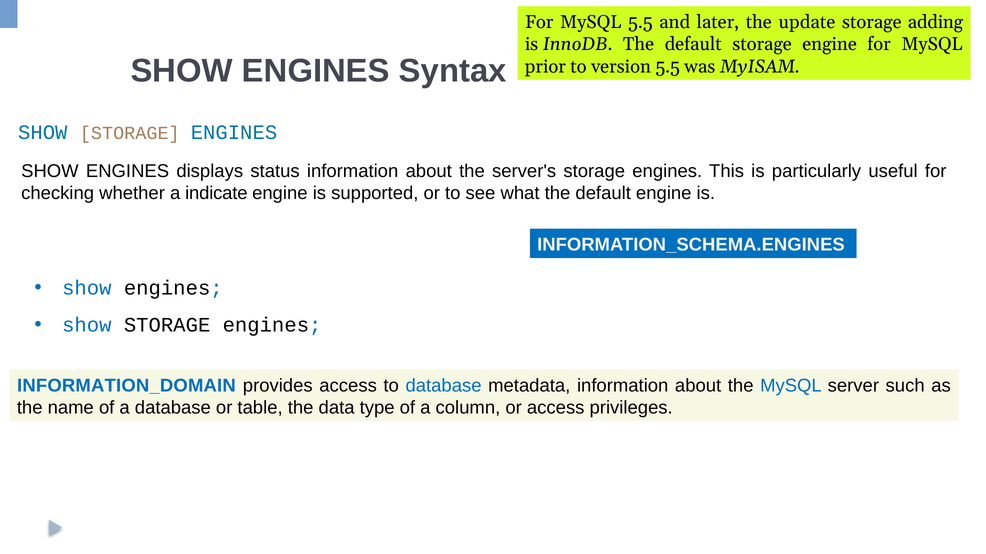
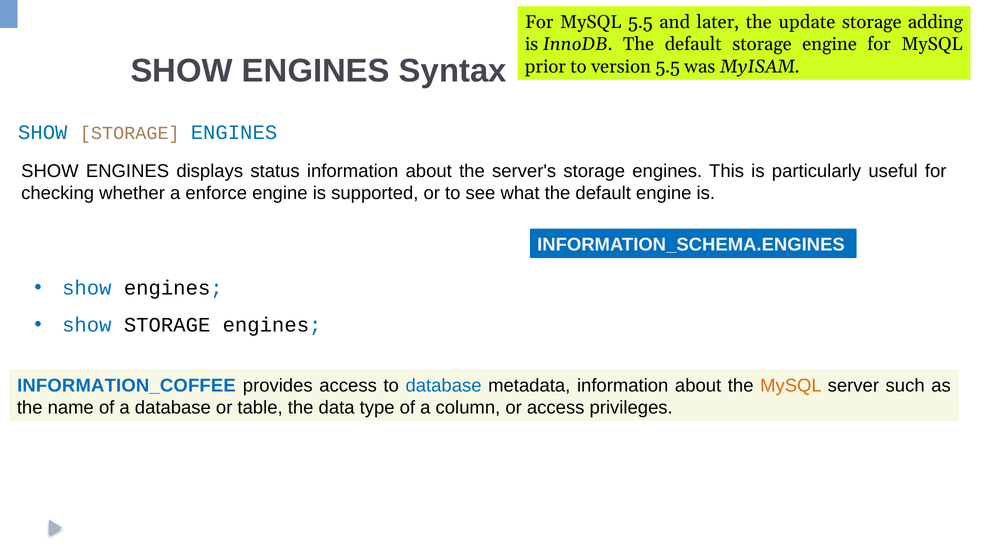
indicate: indicate -> enforce (216, 193)
INFORMATION_DOMAIN: INFORMATION_DOMAIN -> INFORMATION_COFFEE (126, 386)
MySQL colour: blue -> orange (791, 386)
